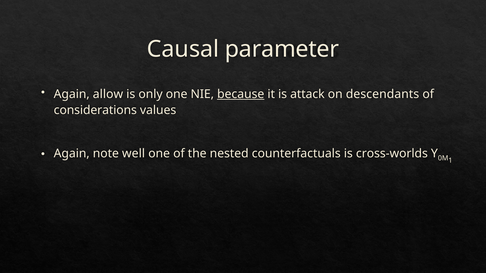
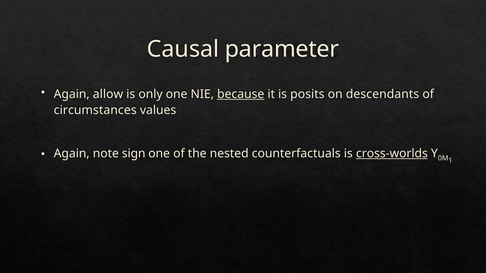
attack: attack -> posits (307, 94)
considerations: considerations -> circumstances (95, 110)
well: well -> sign (134, 154)
cross-worlds underline: none -> present (392, 154)
